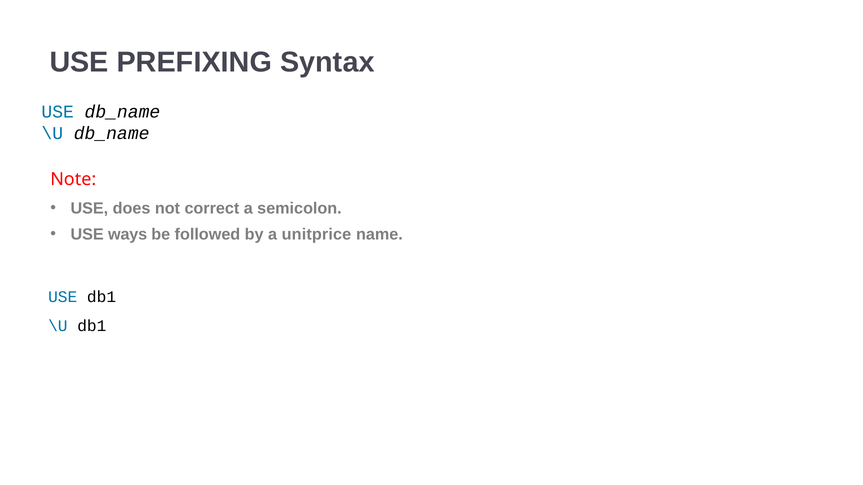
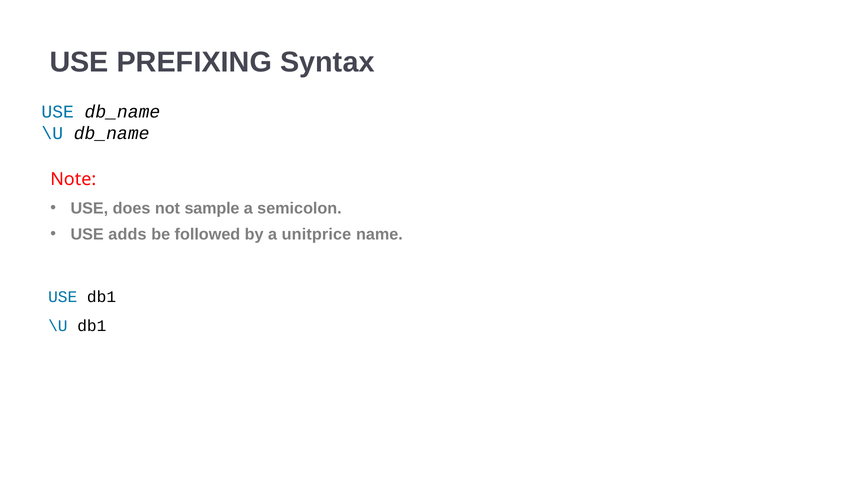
correct: correct -> sample (212, 209)
ways: ways -> adds (127, 235)
